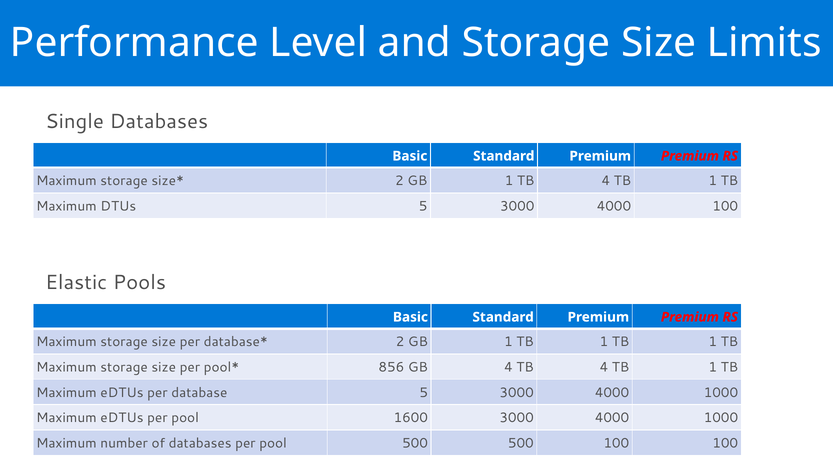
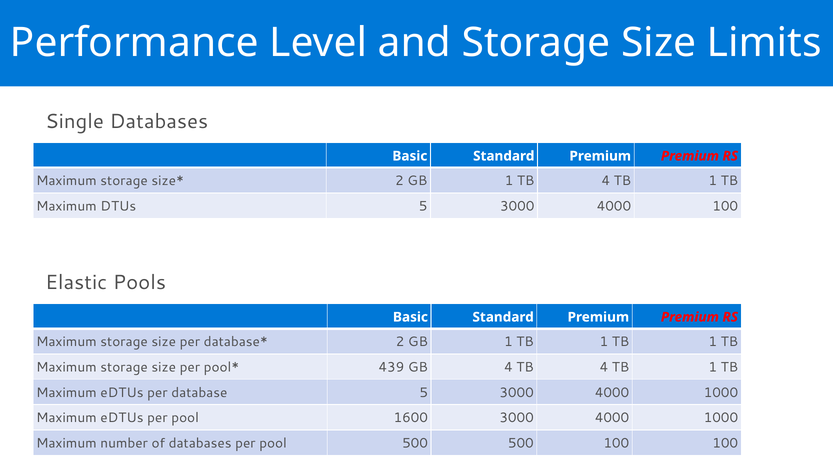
856: 856 -> 439 (391, 368)
